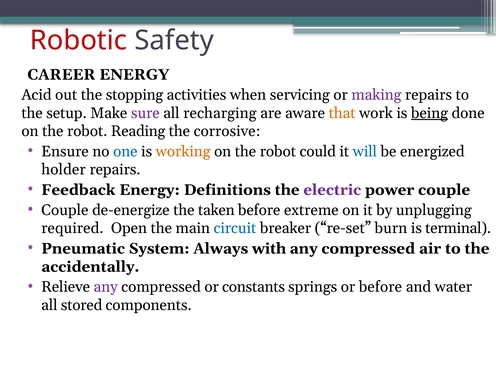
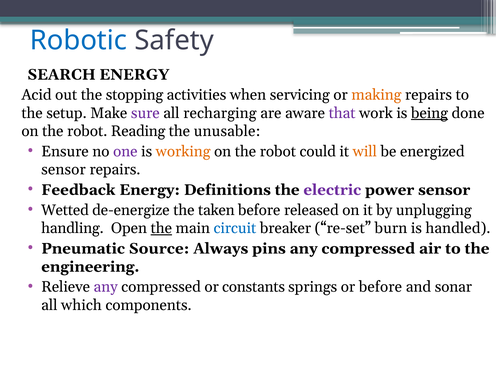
Robotic colour: red -> blue (78, 40)
CAREER: CAREER -> SEARCH (62, 75)
making colour: purple -> orange (376, 95)
that colour: orange -> purple (342, 113)
corrosive: corrosive -> unusable (227, 131)
one colour: blue -> purple (125, 151)
will colour: blue -> orange (365, 151)
holder: holder -> sensor (63, 170)
power couple: couple -> sensor (444, 190)
Couple: Couple -> Wetted (65, 210)
extreme: extreme -> released (311, 210)
required: required -> handling (72, 228)
the underline: none -> present (161, 228)
terminal: terminal -> handled (458, 228)
System: System -> Source (159, 249)
with: with -> pins (269, 249)
accidentally: accidentally -> engineering (90, 267)
water: water -> sonar (453, 287)
stored: stored -> which (81, 305)
